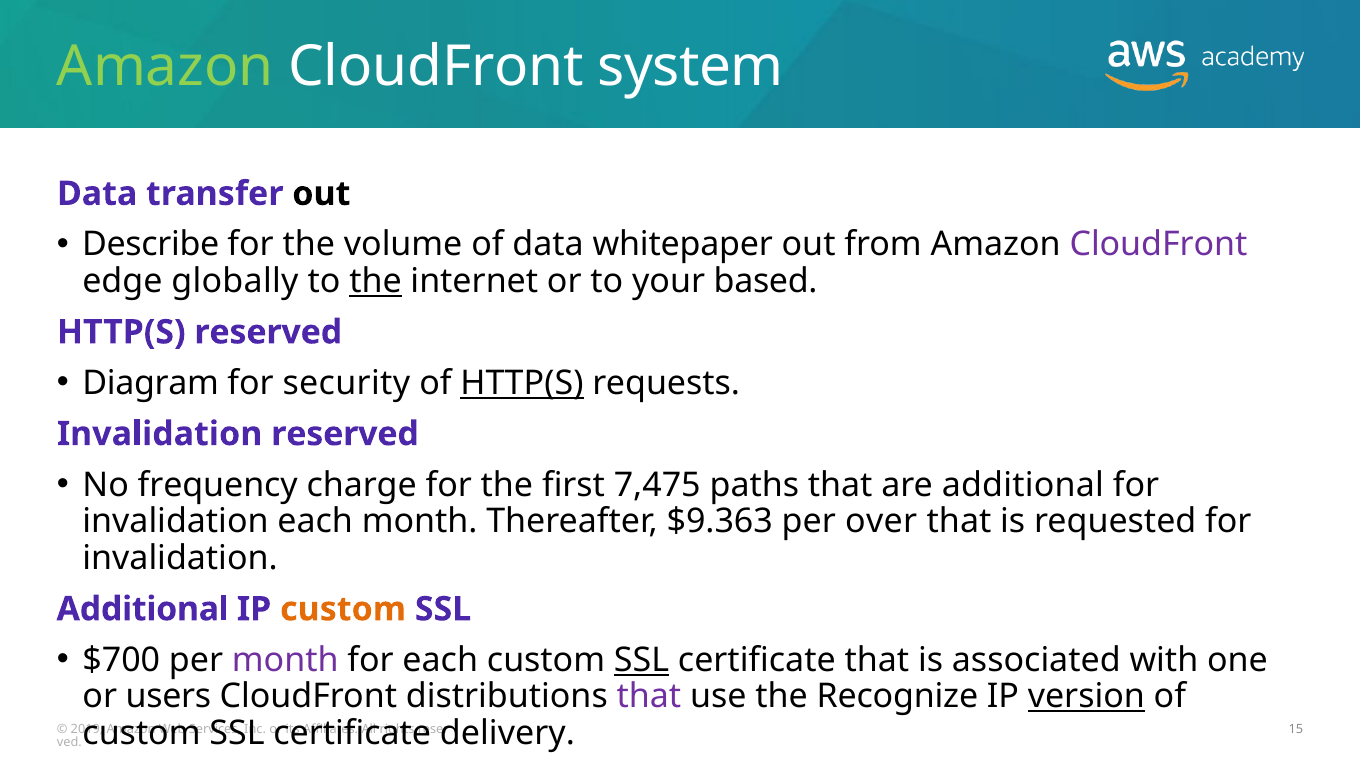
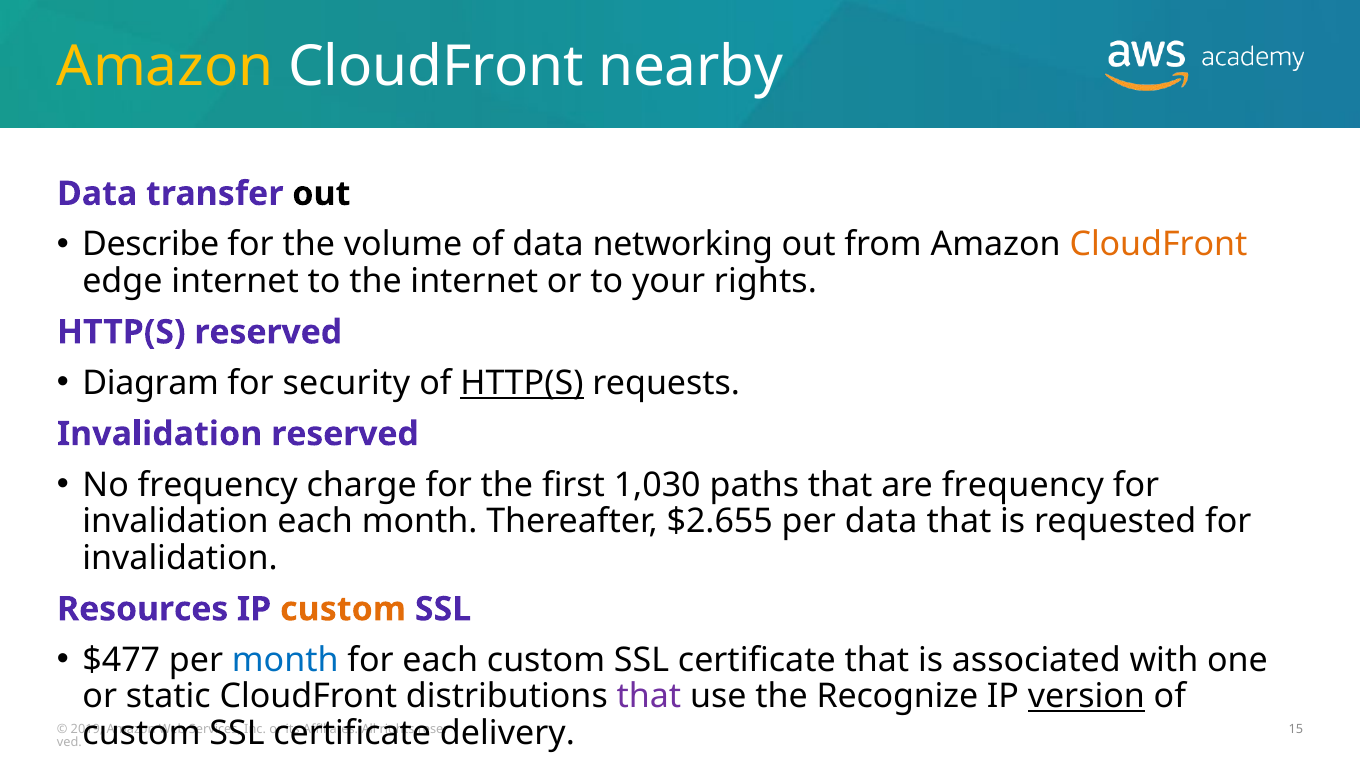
Amazon colour: light green -> yellow (165, 67)
system: system -> nearby (691, 67)
whitepaper: whitepaper -> networking (683, 245)
CloudFront colour: purple -> orange (1158, 245)
edge globally: globally -> internet (235, 281)
the underline: present -> none (375, 281)
your based: based -> rights (765, 281)
7,475: 7,475 -> 1,030 (657, 485)
are additional: additional -> frequency (1023, 485)
$9.363: $9.363 -> $2.655 (720, 522)
per over: over -> data (881, 522)
Additional: Additional -> Resources (143, 609)
$700: $700 -> $477 (121, 660)
month colour: purple -> blue (285, 660)
SSL underline: present -> none (642, 660)
users: users -> static (168, 697)
